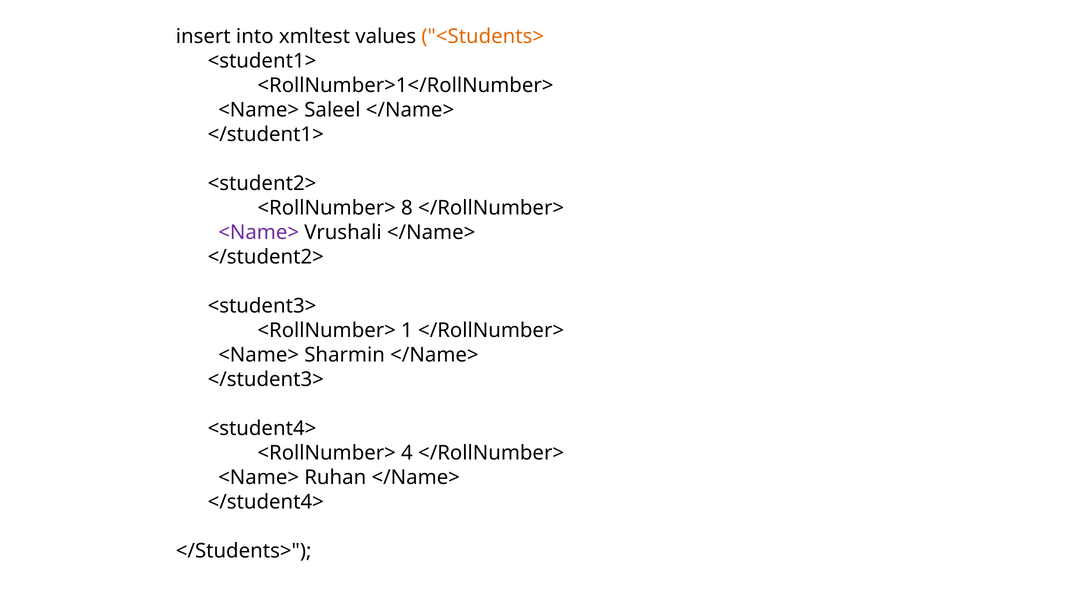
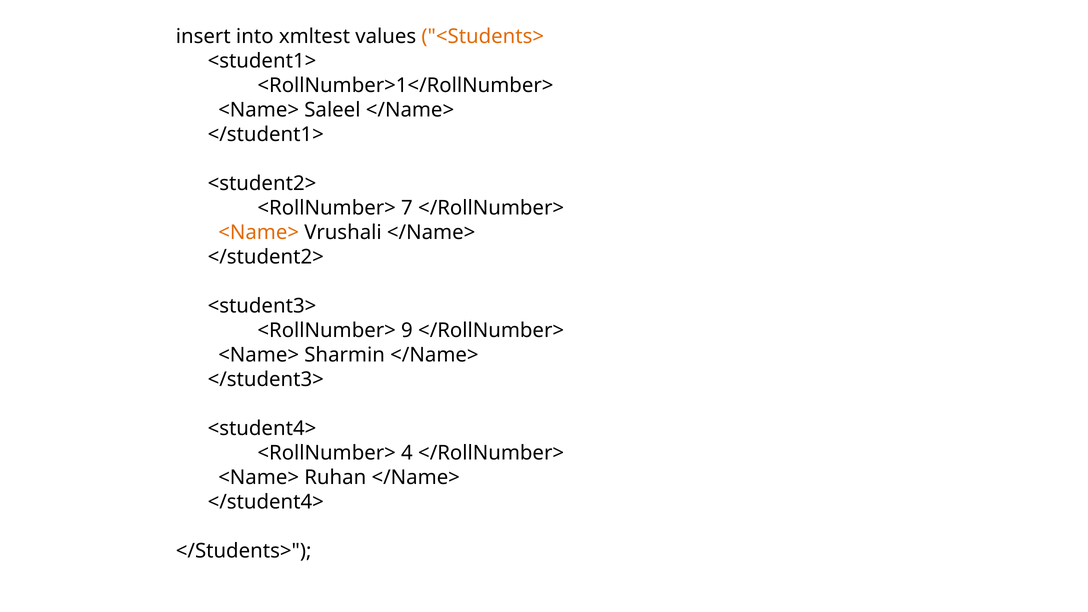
8: 8 -> 7 (407, 208)
<Name> colour: purple -> orange (259, 233)
1: 1 -> 9 (407, 331)
